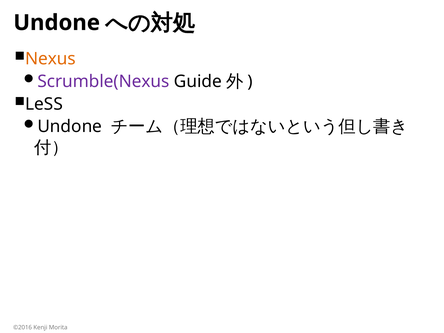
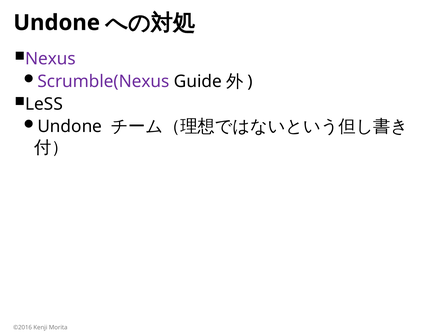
Nexus colour: orange -> purple (50, 59)
